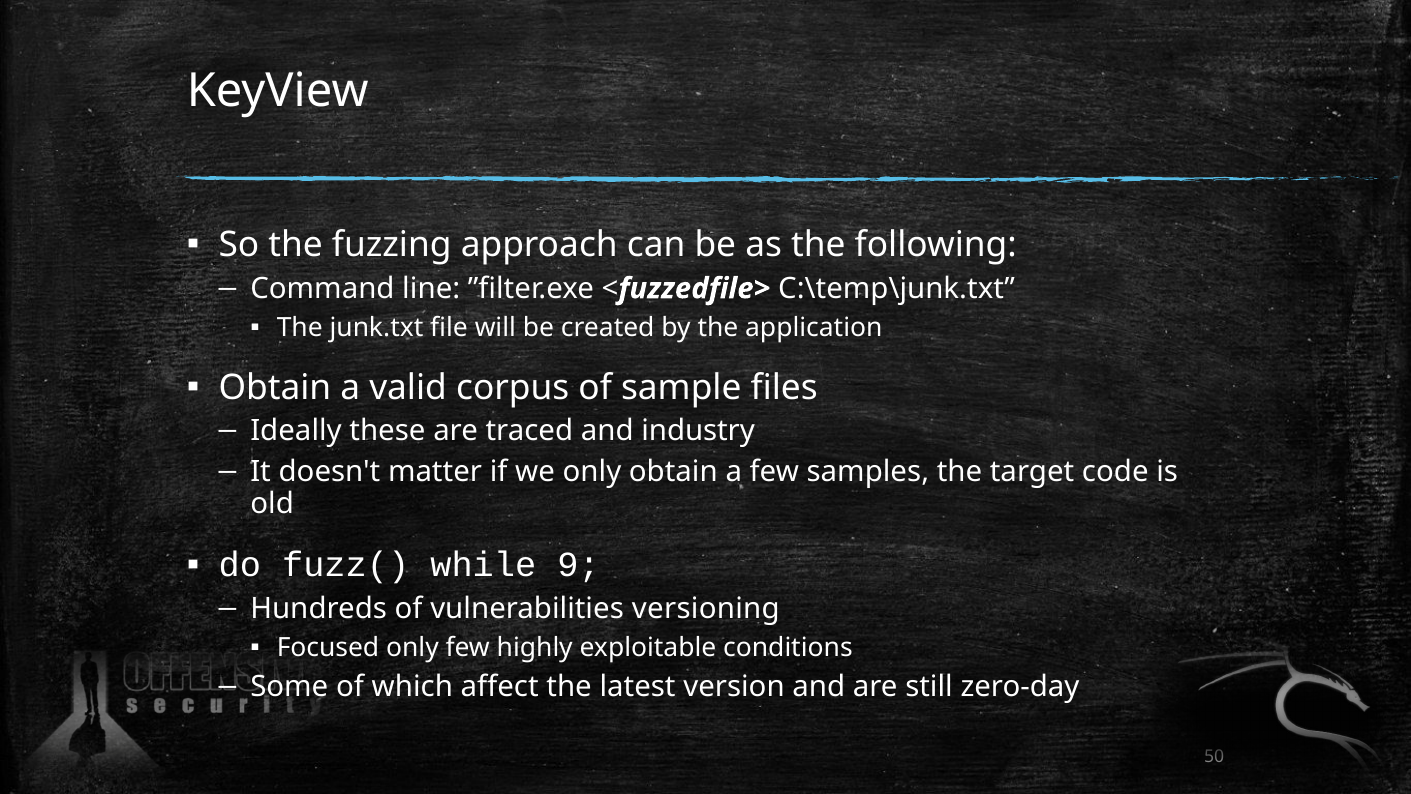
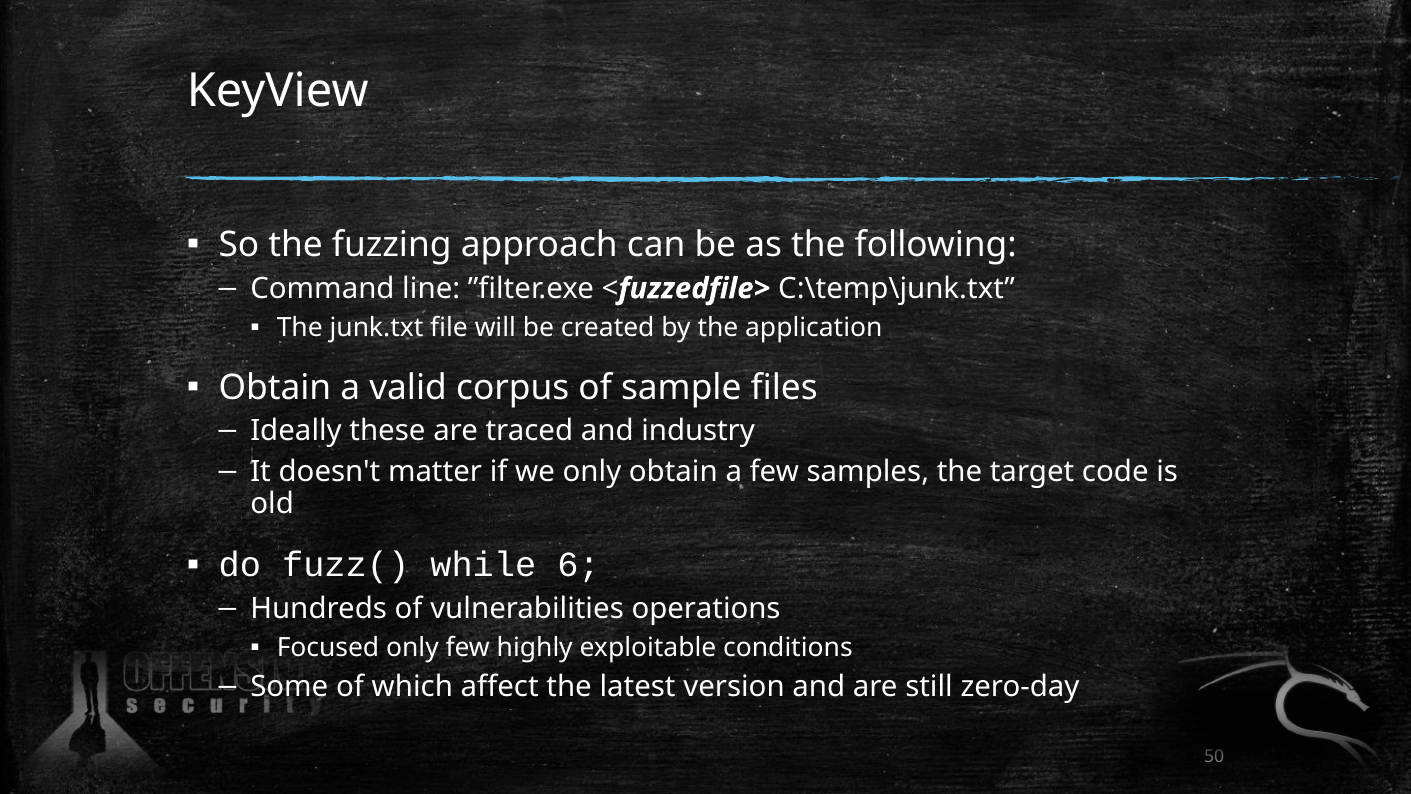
9: 9 -> 6 (579, 565)
versioning: versioning -> operations (706, 609)
